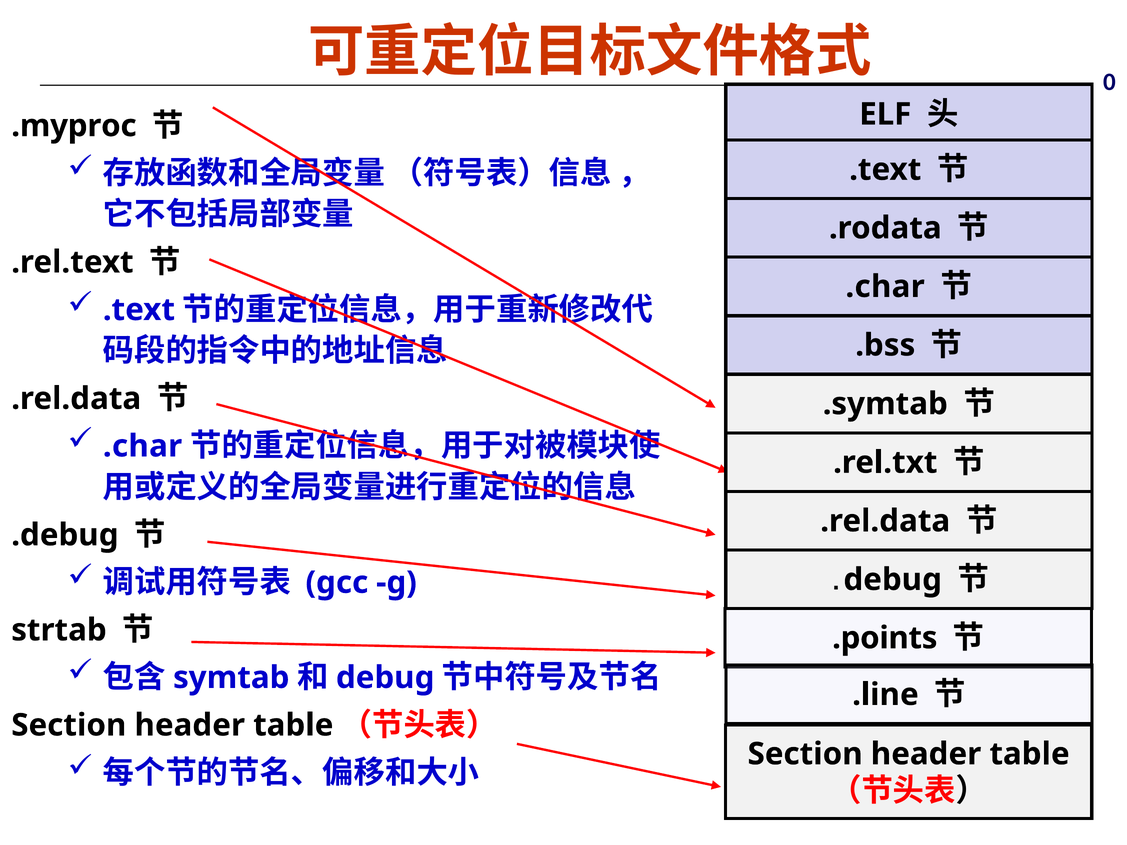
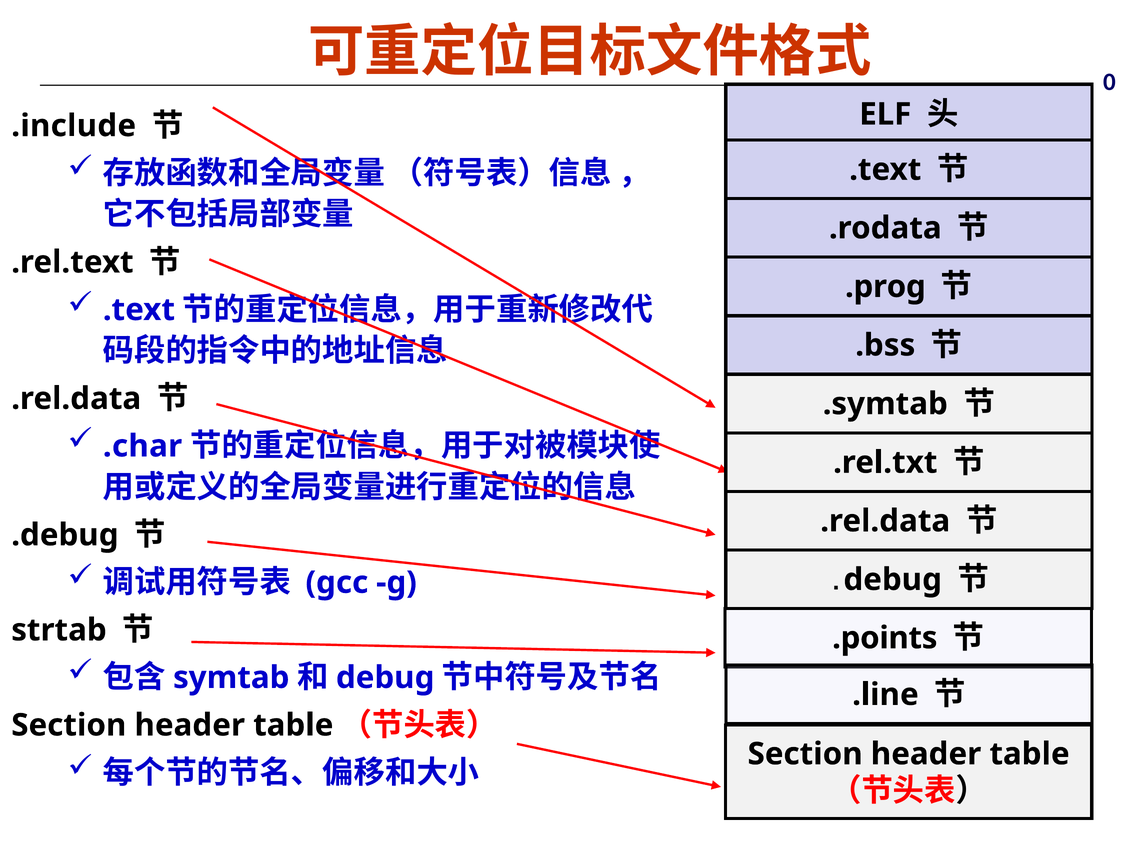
.myproc: .myproc -> .include (74, 126)
.char: .char -> .prog (885, 287)
